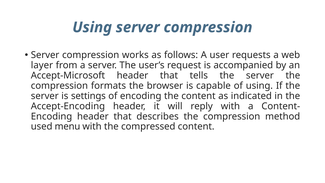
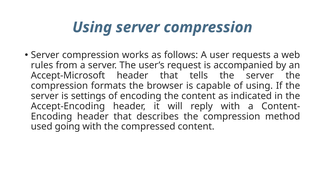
layer: layer -> rules (42, 65)
menu: menu -> going (67, 126)
